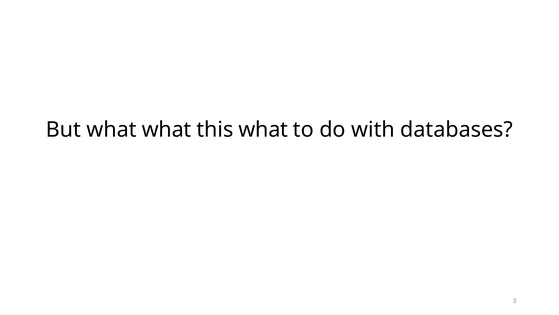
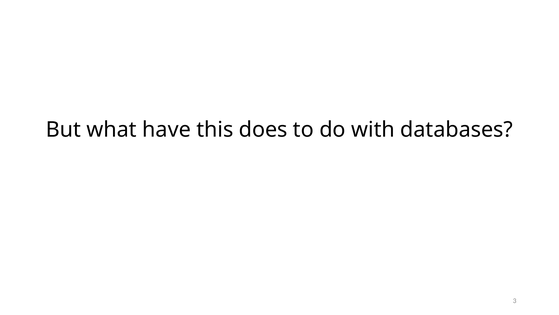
what what: what -> have (167, 129)
this what: what -> does (263, 129)
